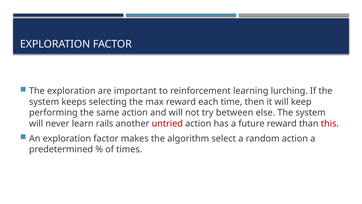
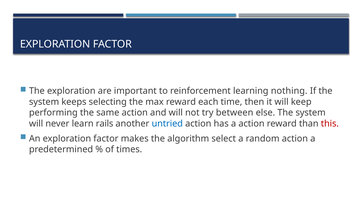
lurching: lurching -> nothing (289, 91)
untried colour: red -> blue (167, 123)
a future: future -> action (251, 123)
